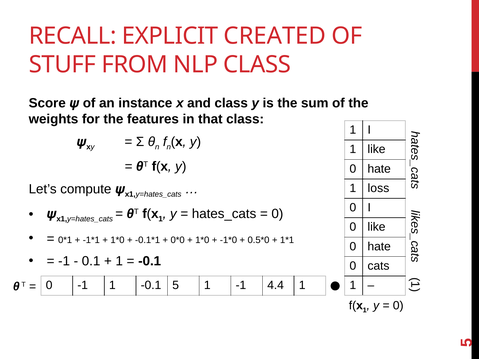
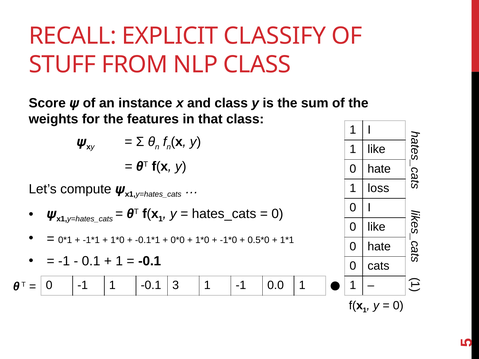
CREATED: CREATED -> CLASSIFY (275, 36)
-0.1 5: 5 -> 3 (176, 285)
4.4: 4.4 -> 0.0 (276, 285)
